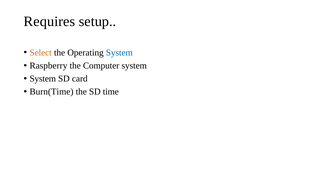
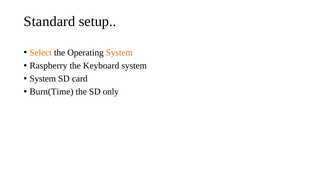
Requires: Requires -> Standard (49, 22)
System colour: blue -> orange (119, 53)
Computer: Computer -> Keyboard (101, 66)
time: time -> only (111, 92)
